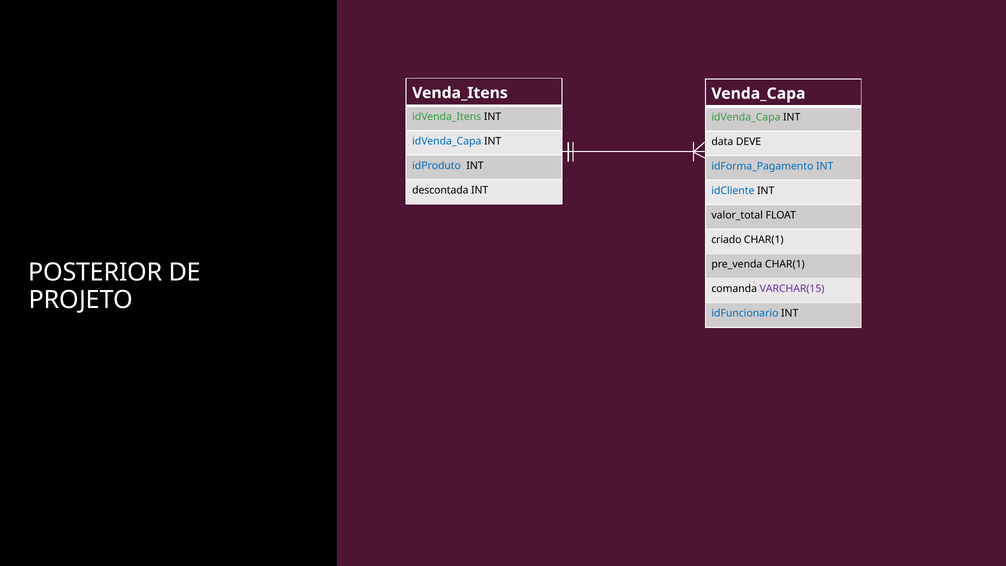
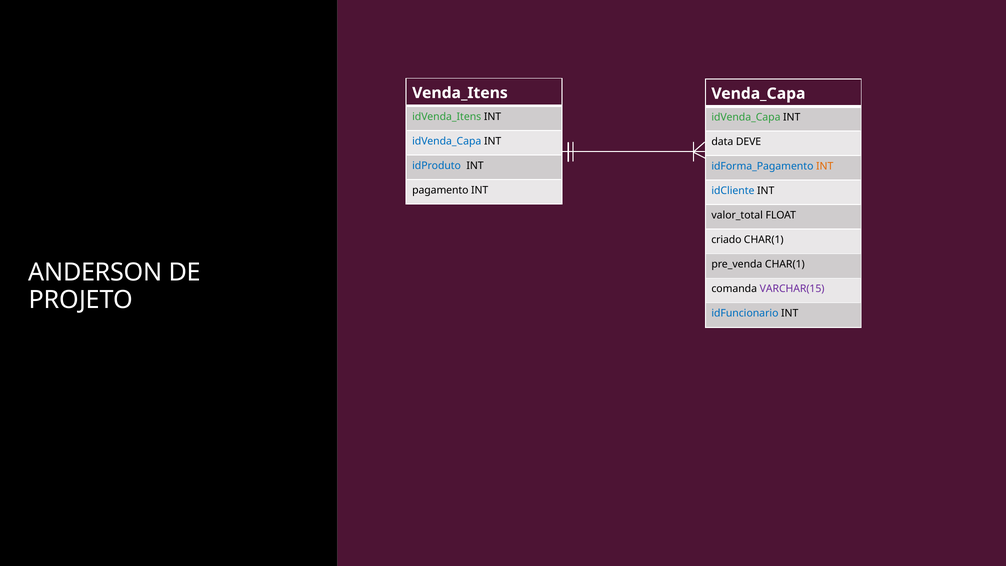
INT colour: blue -> orange (825, 166)
descontada: descontada -> pagamento (440, 190)
POSTERIOR: POSTERIOR -> ANDERSON (95, 272)
